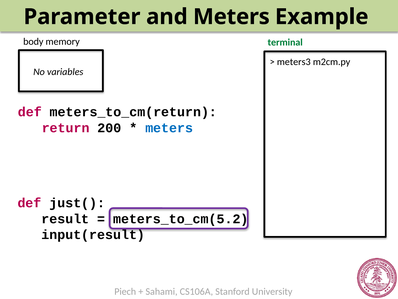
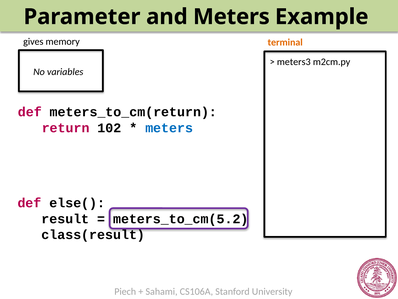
body: body -> gives (33, 42)
terminal colour: green -> orange (285, 42)
200: 200 -> 102 (109, 128)
just(: just( -> else( (77, 203)
input(result: input(result -> class(result (93, 234)
